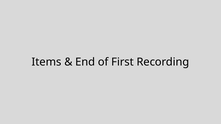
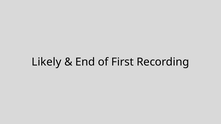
Items: Items -> Likely (47, 62)
